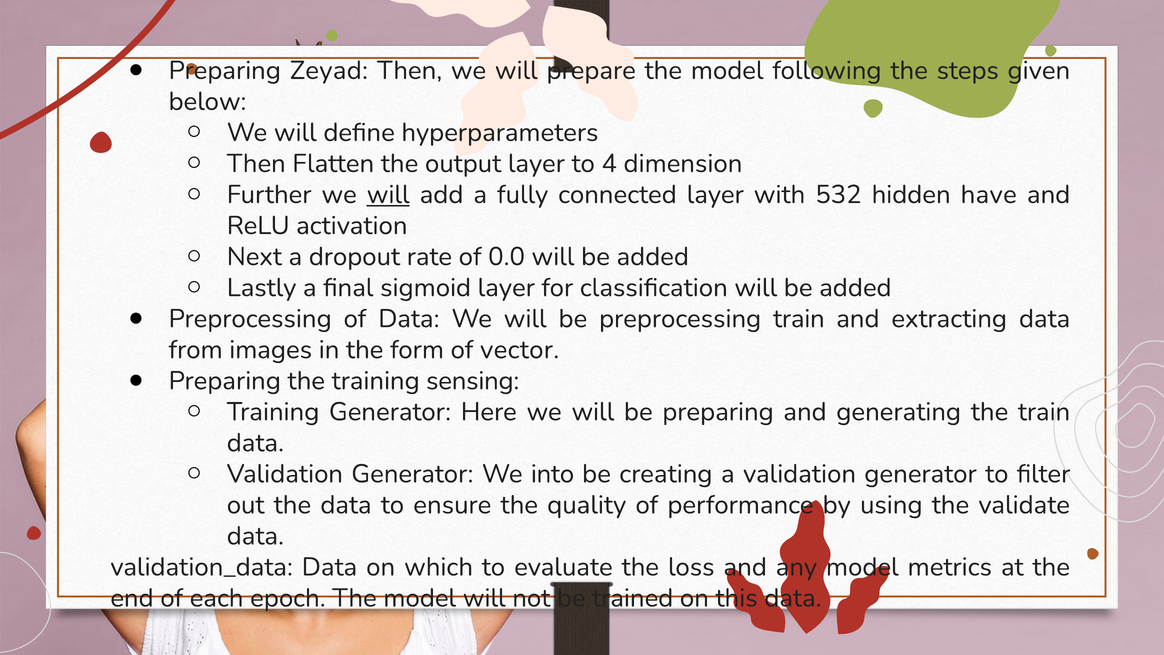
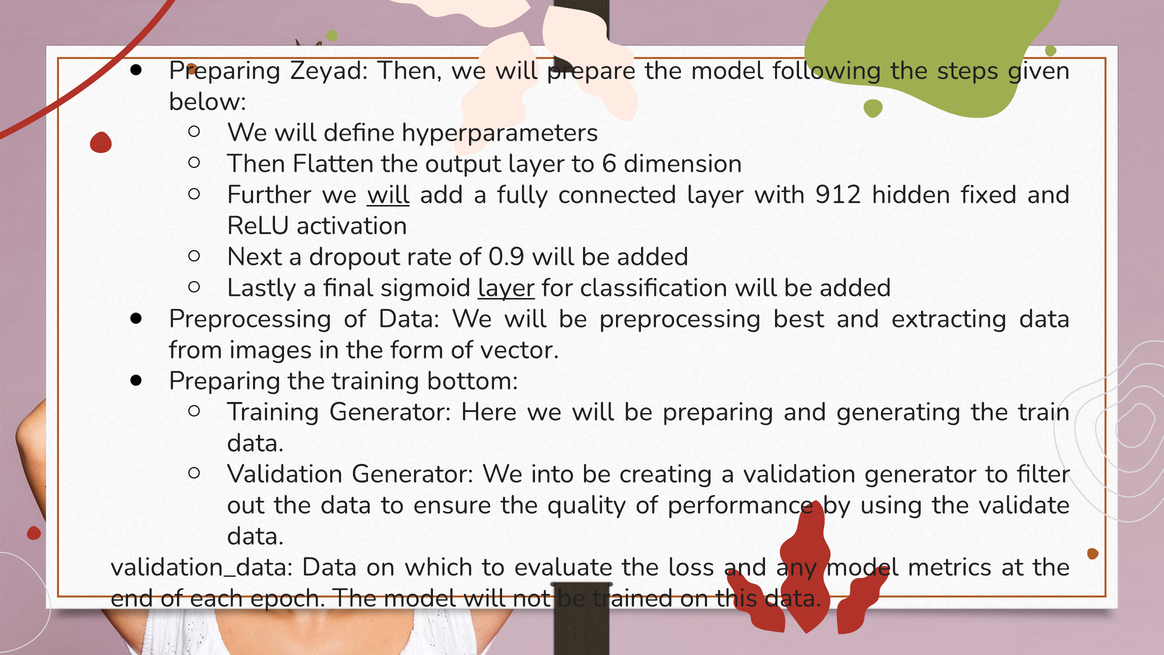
4: 4 -> 6 (609, 163)
532: 532 -> 912 (838, 194)
have: have -> fixed (989, 194)
0.0: 0.0 -> 0.9 (507, 256)
layer underline: none -> present (506, 288)
preprocessing train: train -> best (799, 319)
sensing: sensing -> bottom (472, 381)
